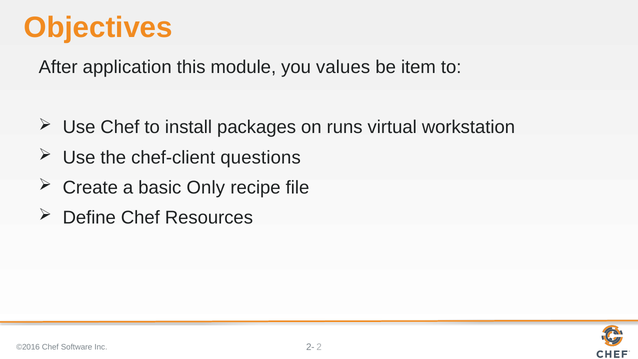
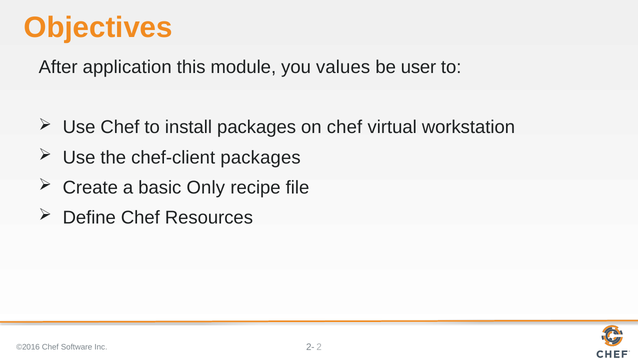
item: item -> user (419, 67)
on runs: runs -> chef (345, 127)
chef-client questions: questions -> packages (261, 157)
